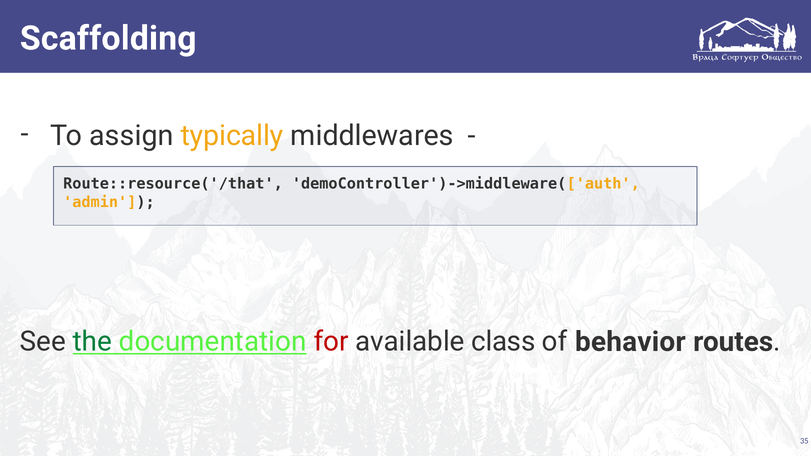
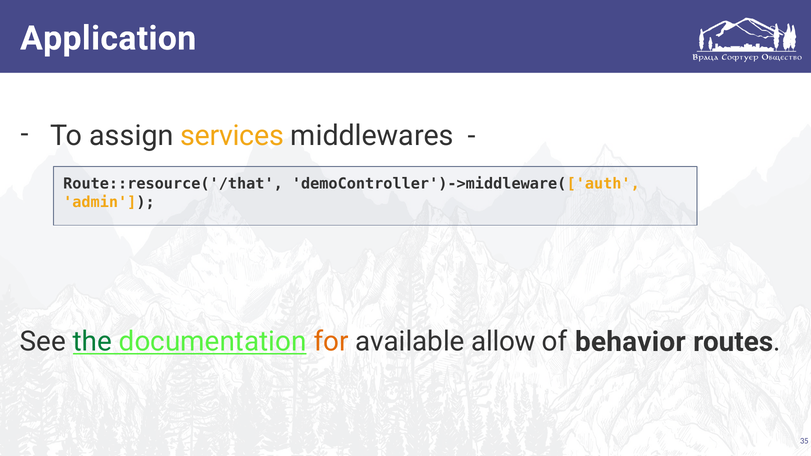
Scaffolding: Scaffolding -> Application (108, 38)
typically: typically -> services (232, 136)
for colour: red -> orange (331, 342)
class: class -> allow (503, 342)
